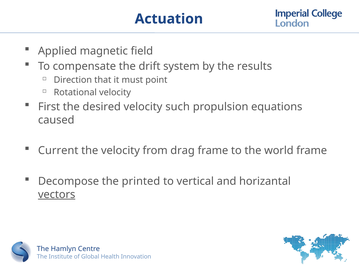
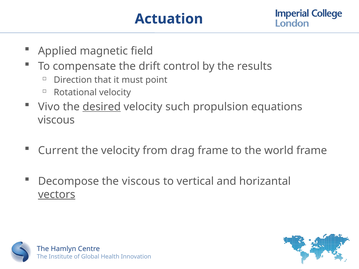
system: system -> control (181, 66)
First: First -> Vivo (49, 107)
desired underline: none -> present (102, 107)
caused: caused -> viscous (56, 120)
the printed: printed -> viscous (141, 181)
